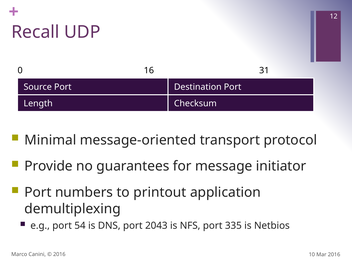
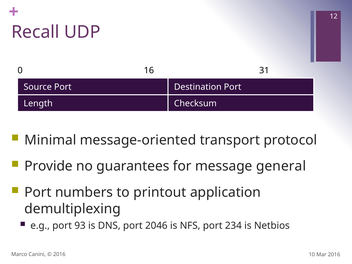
initiator: initiator -> general (281, 166)
54: 54 -> 93 (80, 226)
2043: 2043 -> 2046 (156, 226)
335: 335 -> 234 (233, 226)
